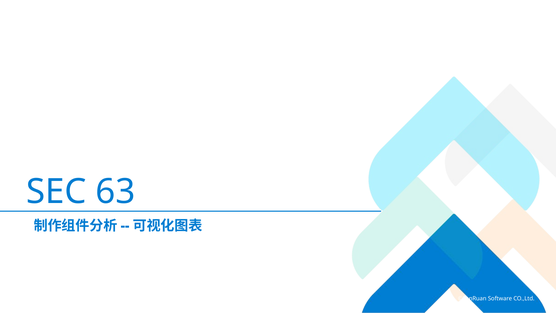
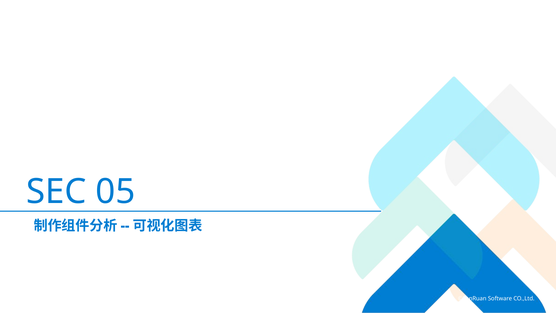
63: 63 -> 05 (115, 192)
